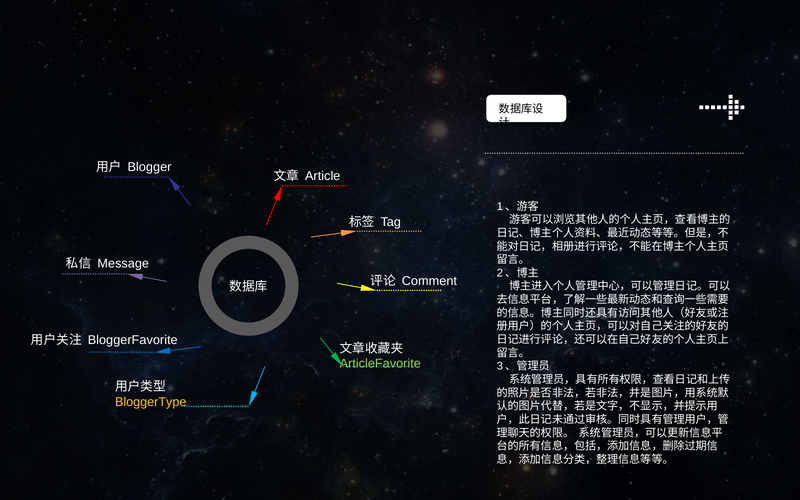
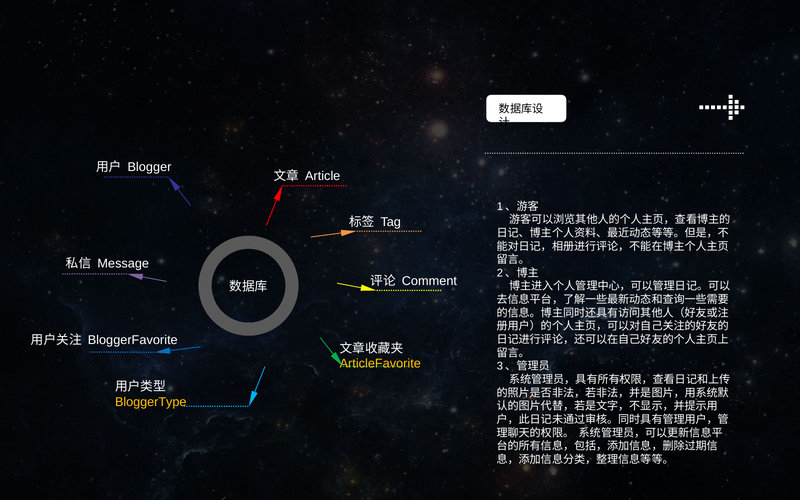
ArticleFavorite colour: light green -> yellow (380, 364)
